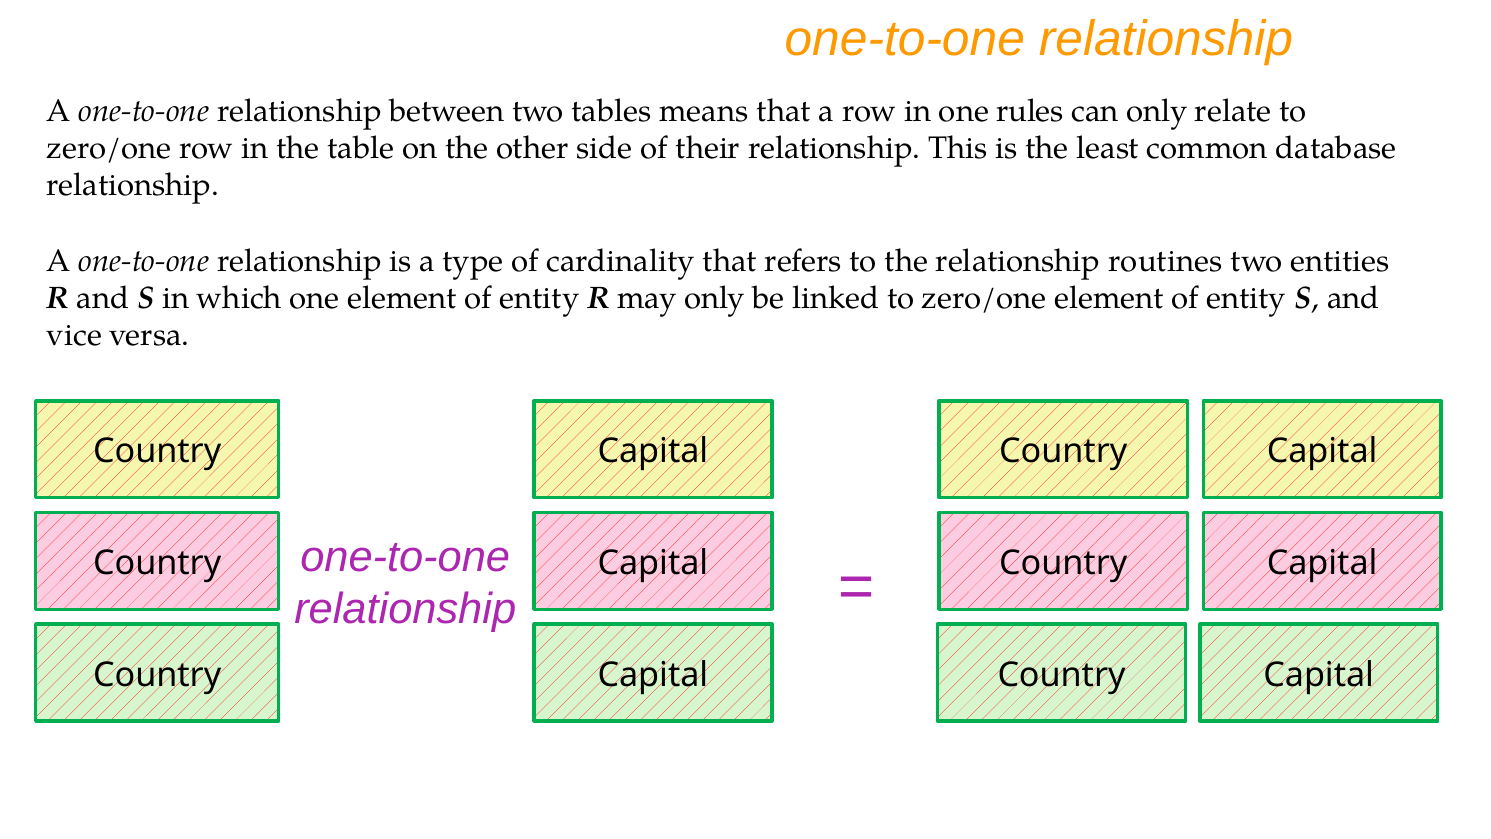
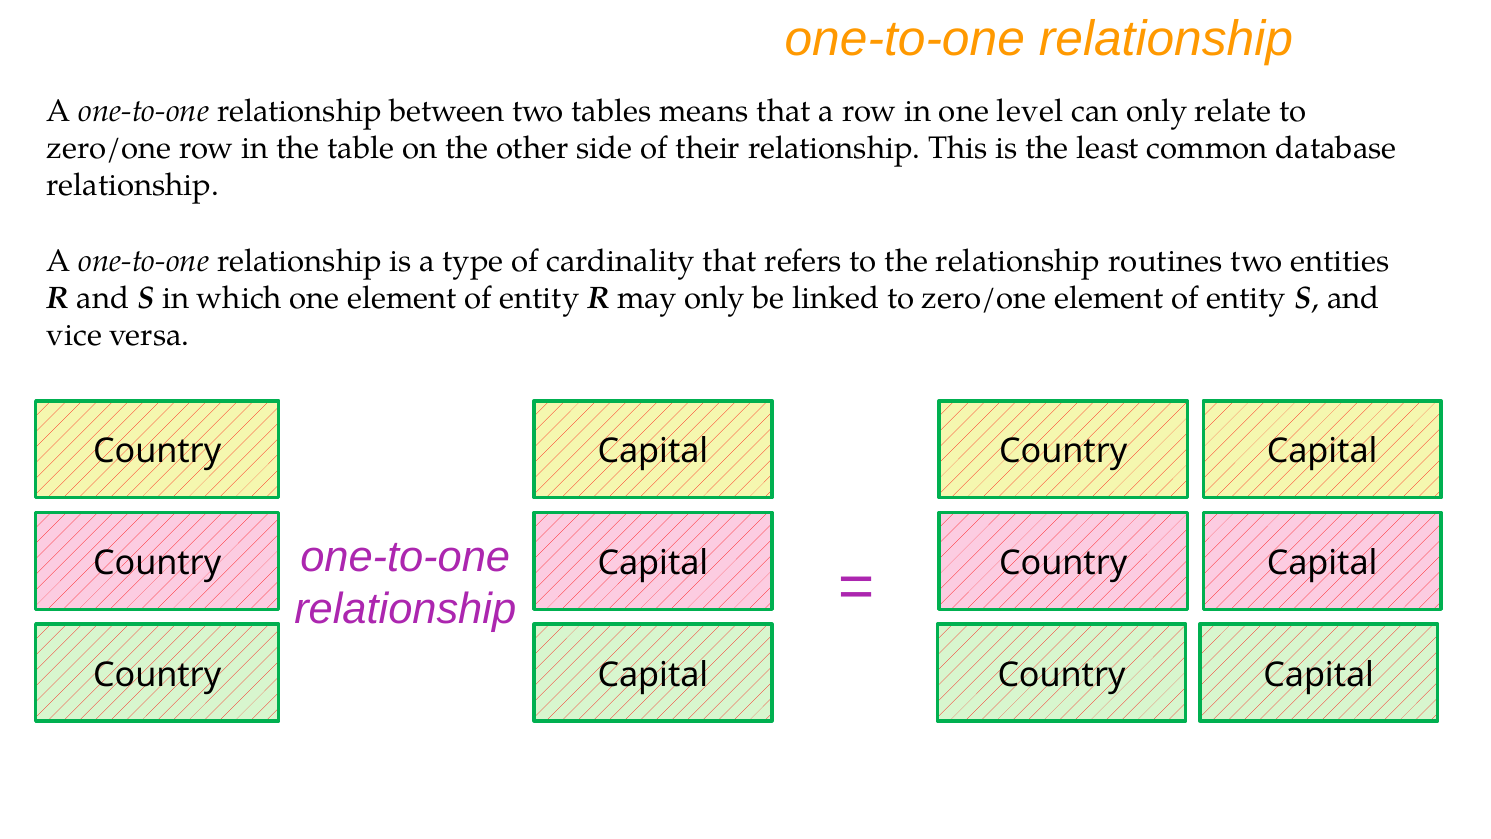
rules: rules -> level (1030, 111)
